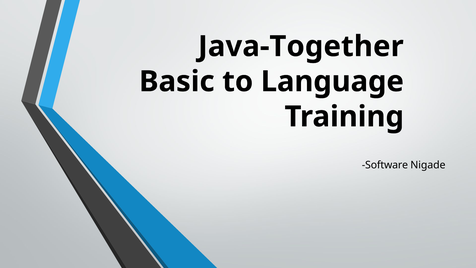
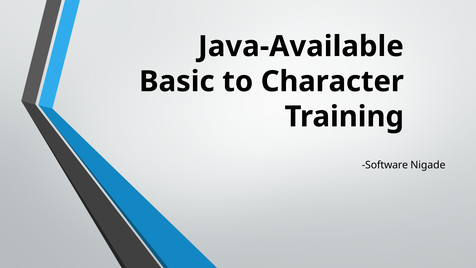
Java-Together: Java-Together -> Java-Available (301, 46)
Language: Language -> Character (332, 81)
